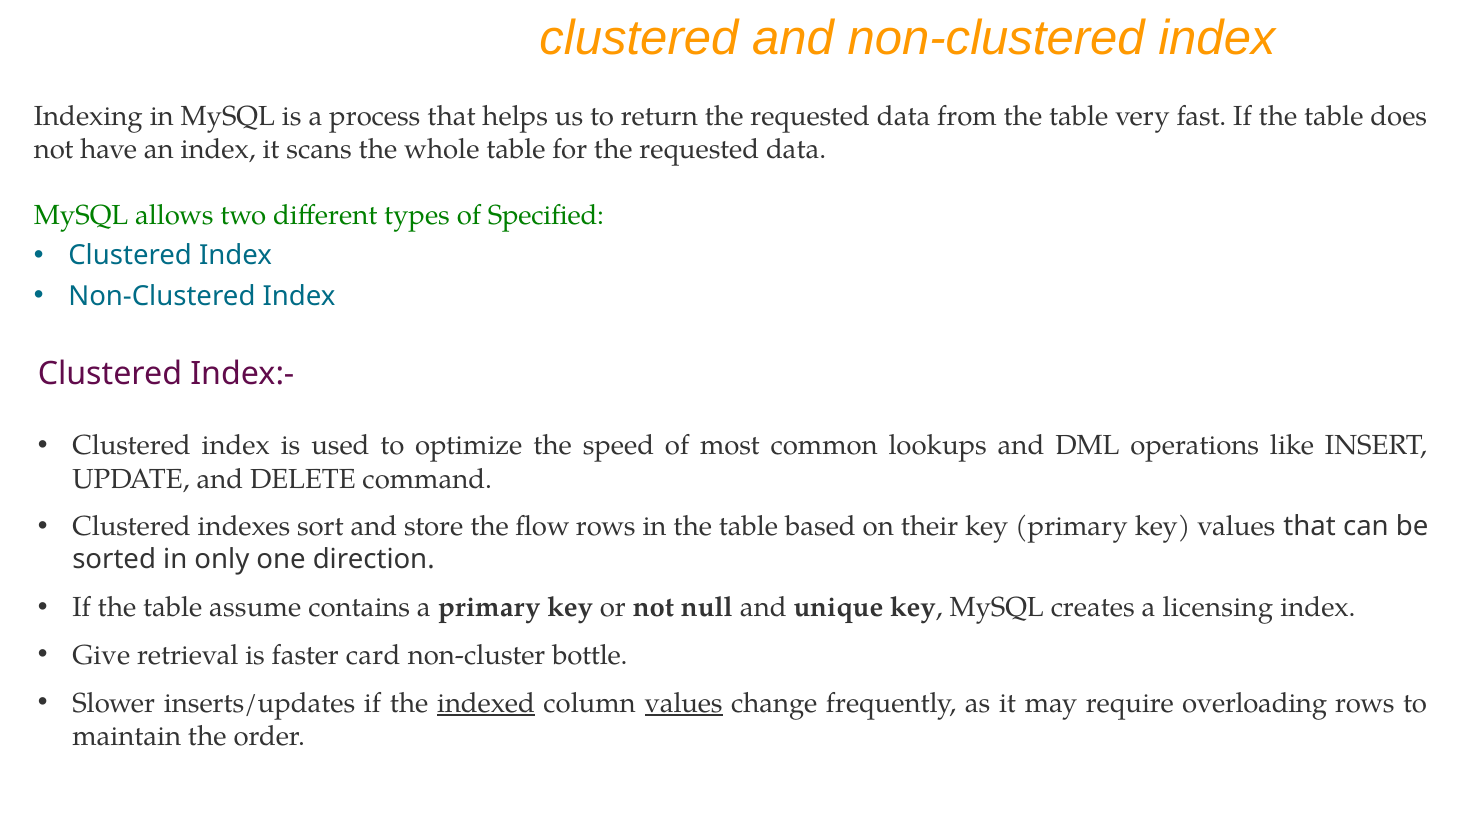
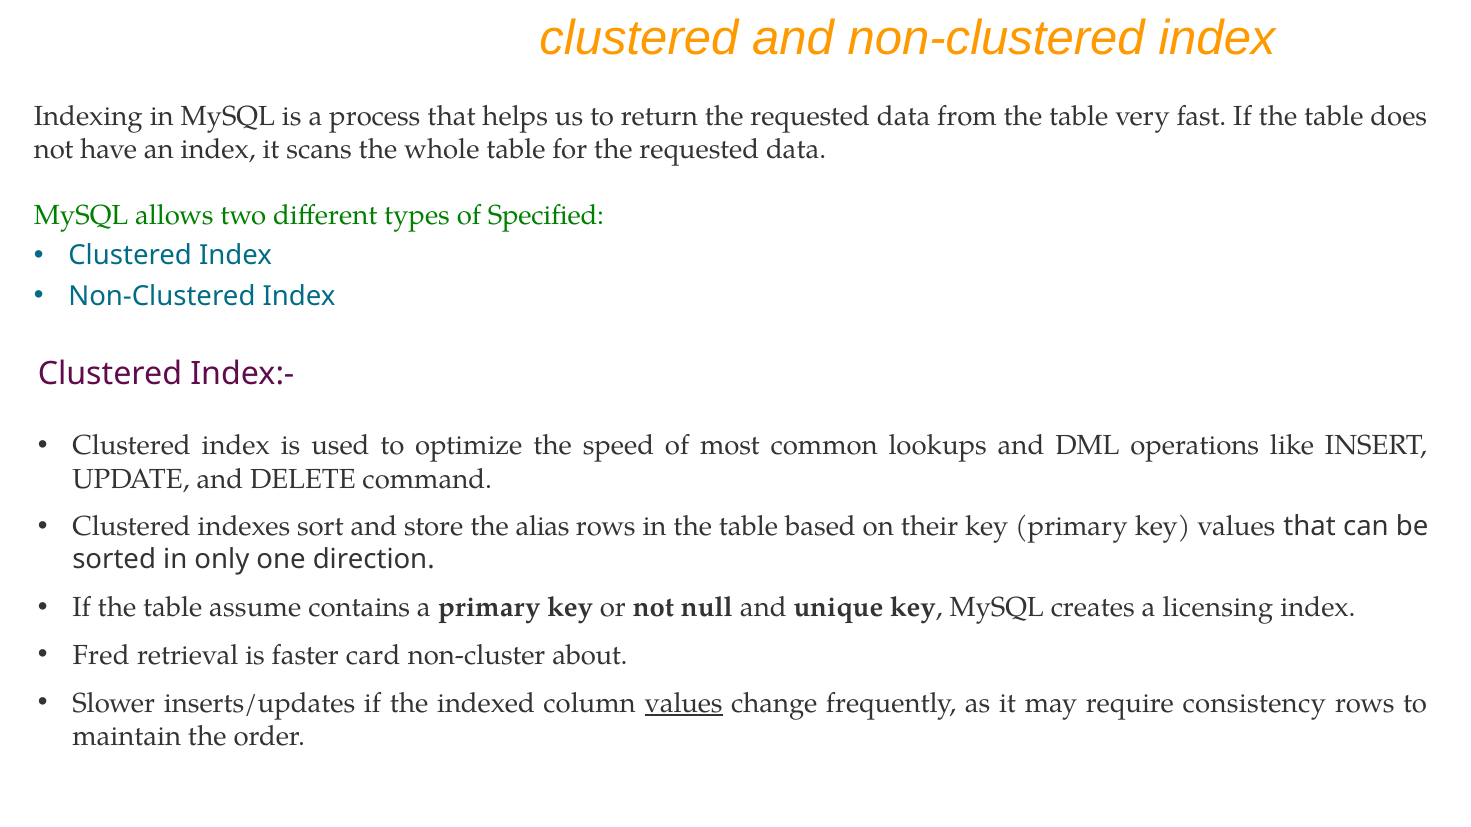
flow: flow -> alias (543, 527)
Give: Give -> Fred (101, 656)
bottle: bottle -> about (590, 656)
indexed underline: present -> none (486, 703)
overloading: overloading -> consistency (1254, 703)
